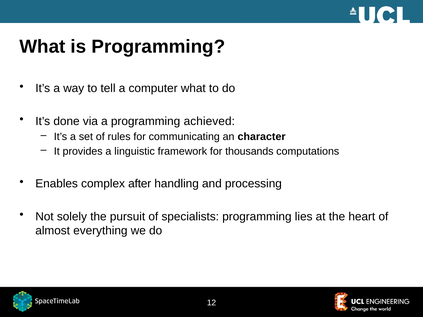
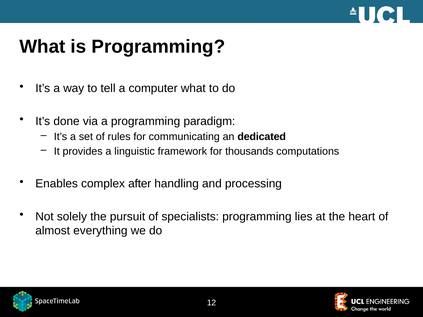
achieved: achieved -> paradigm (209, 121)
character: character -> dedicated (262, 137)
